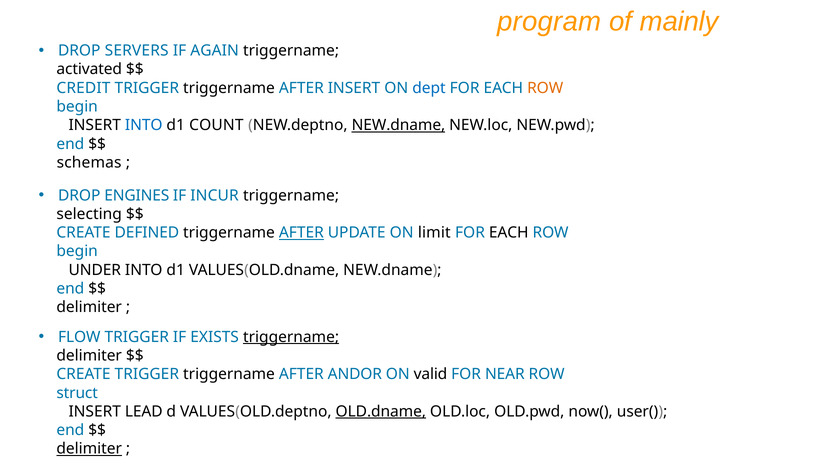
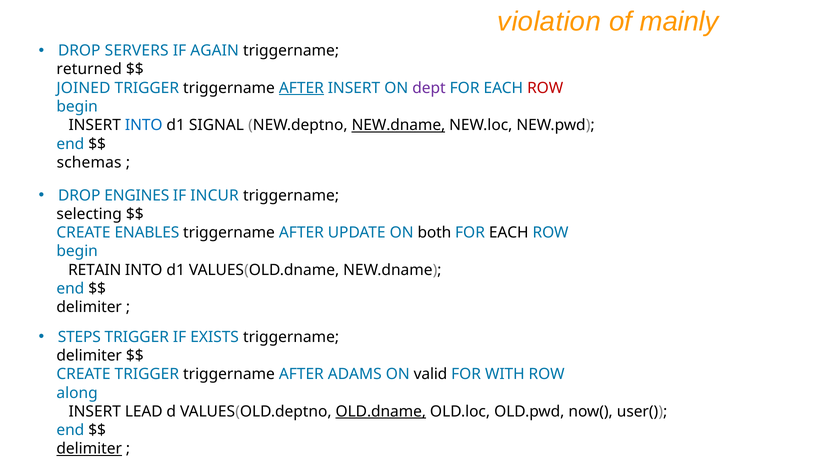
program: program -> violation (549, 22)
activated: activated -> returned (89, 69)
CREDIT: CREDIT -> JOINED (83, 88)
AFTER underline: none -> present (301, 88)
dept colour: blue -> purple (429, 88)
ROW colour: orange -> red (545, 88)
COUNT: COUNT -> SIGNAL (216, 125)
DEFINED: DEFINED -> ENABLES (147, 233)
AFTER underline: present -> none (301, 233)
limit: limit -> both (434, 233)
UNDER: UNDER -> RETAIN (95, 270)
FLOW: FLOW -> STEPS (79, 337)
triggername underline: present -> none (291, 337)
ANDOR: ANDOR -> ADAMS (355, 374)
NEAR: NEAR -> WITH (505, 374)
struct: struct -> along (77, 393)
